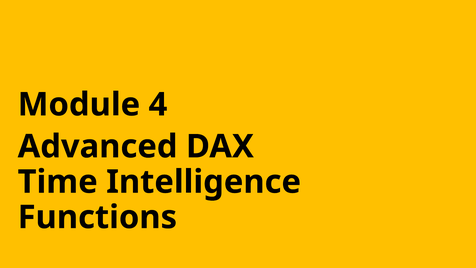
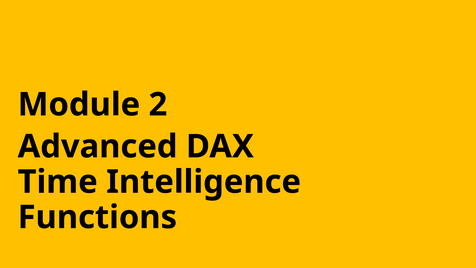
4: 4 -> 2 (158, 105)
